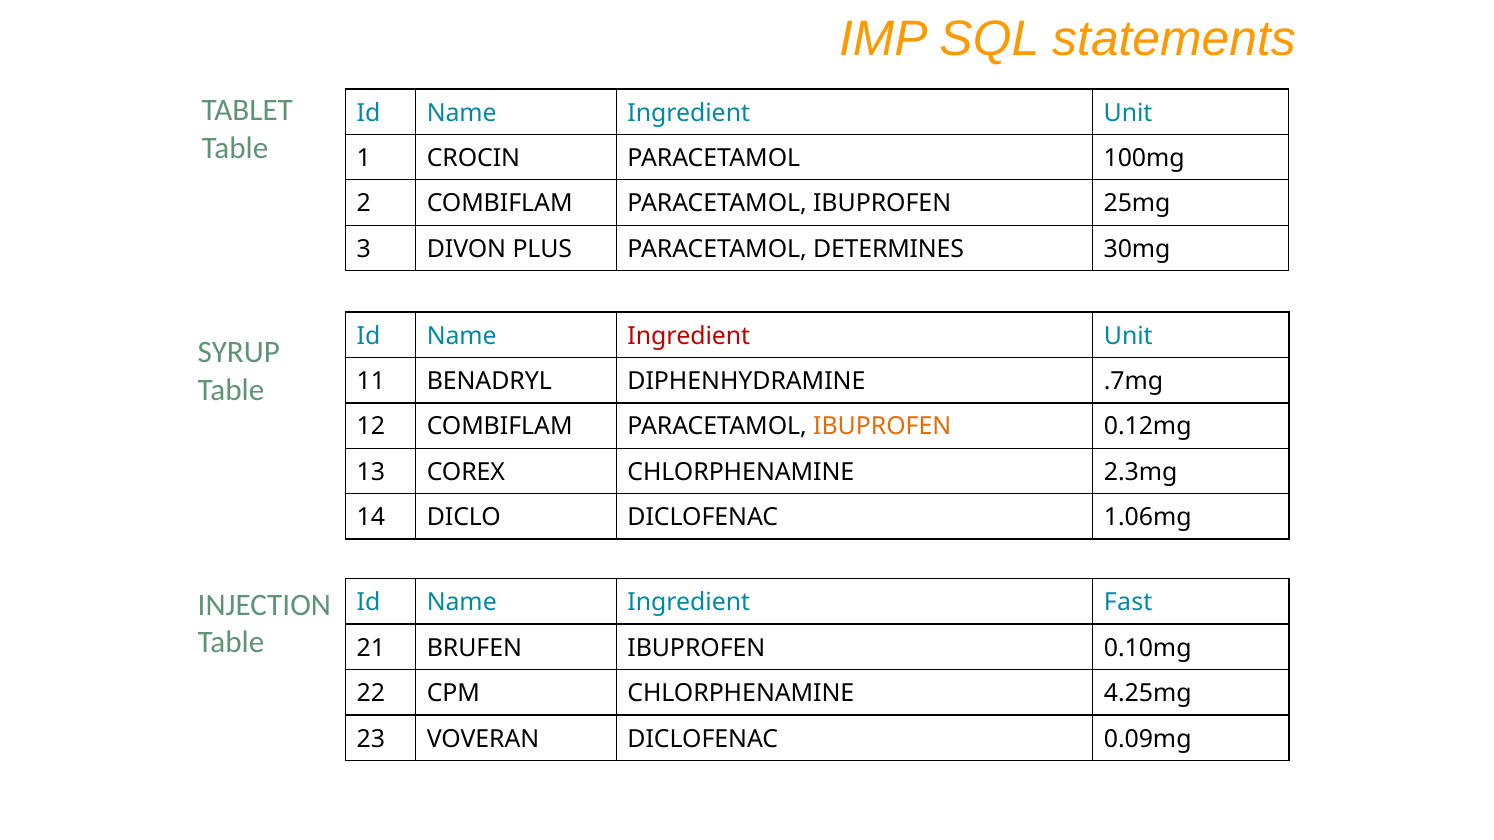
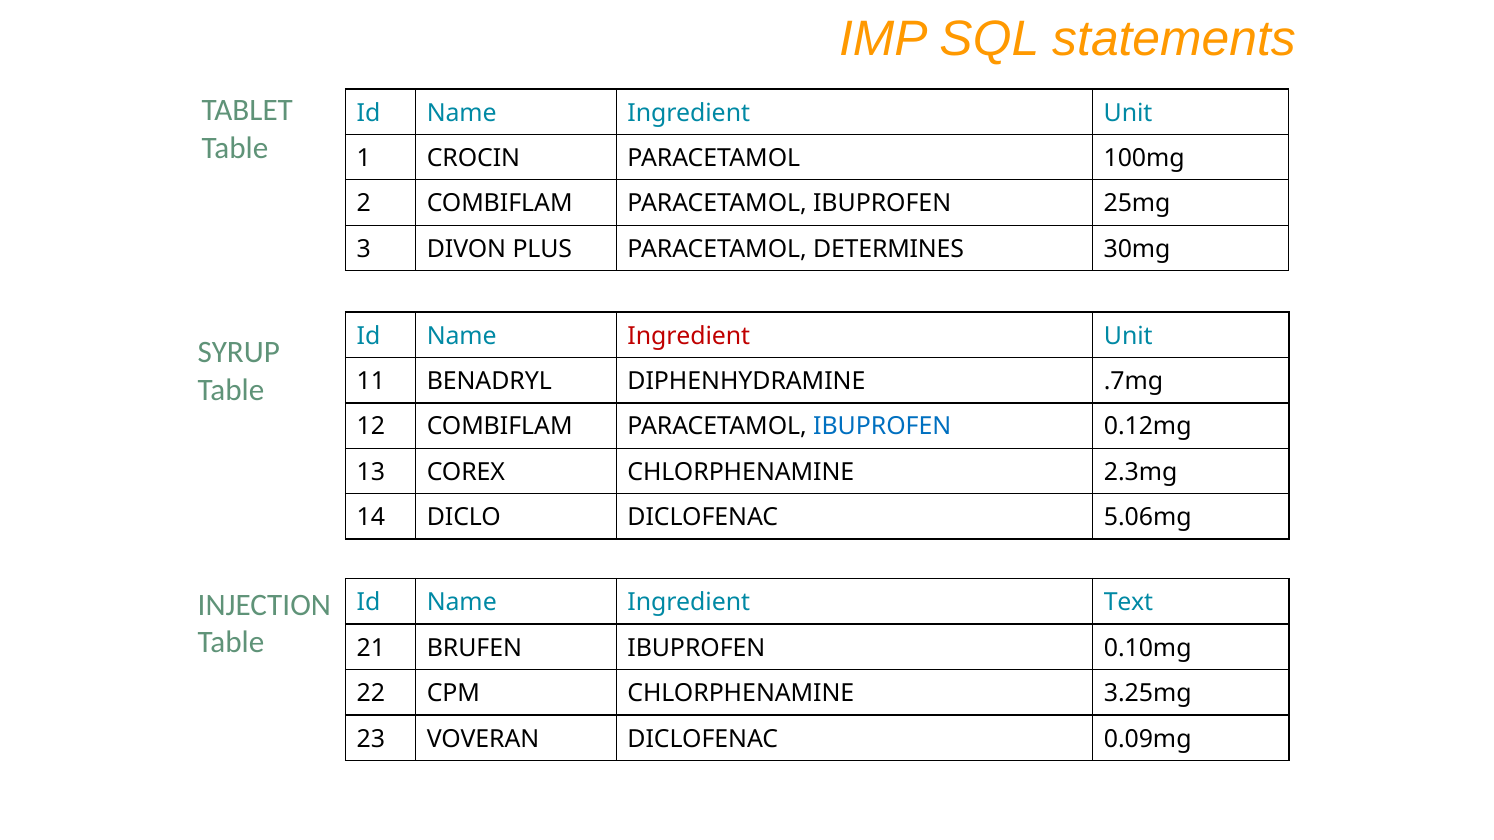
IBUPROFEN colour: orange -> blue (882, 427)
1.06mg: 1.06mg -> 5.06mg (1148, 518)
Fast: Fast -> Text (1128, 603)
4.25mg: 4.25mg -> 3.25mg (1148, 694)
